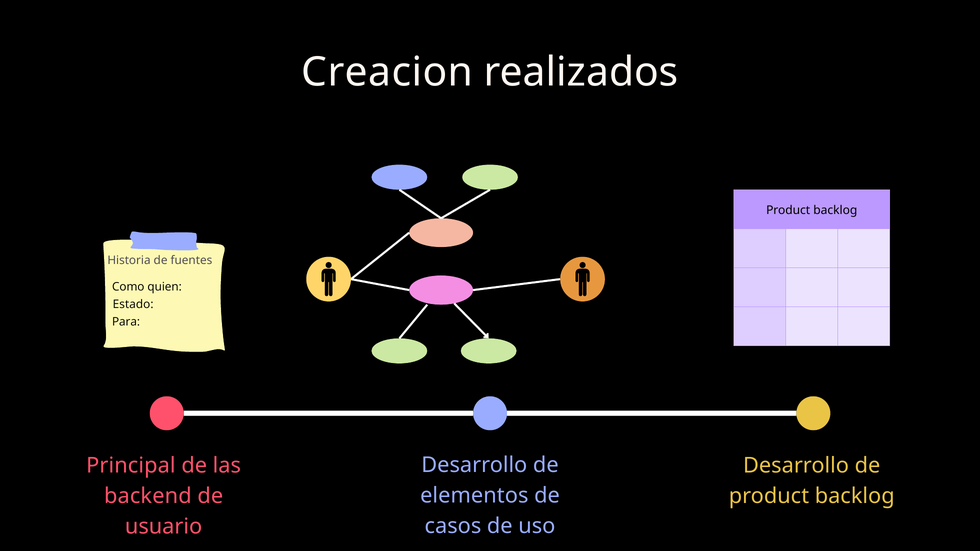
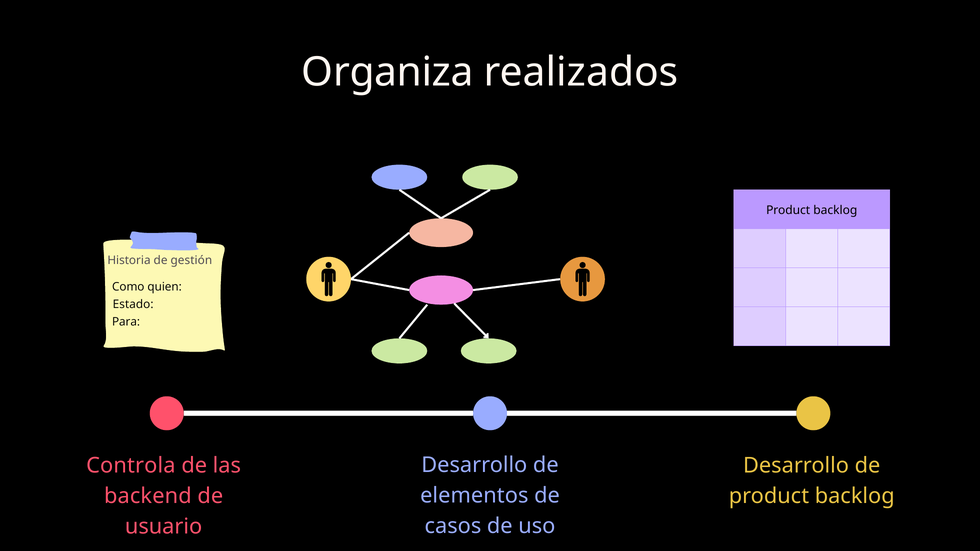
Creacion: Creacion -> Organiza (388, 72)
fuentes: fuentes -> gestión (191, 261)
Principal: Principal -> Controla (131, 466)
